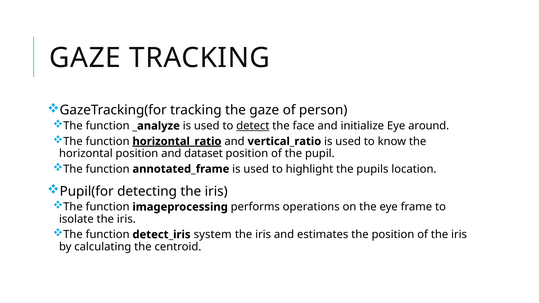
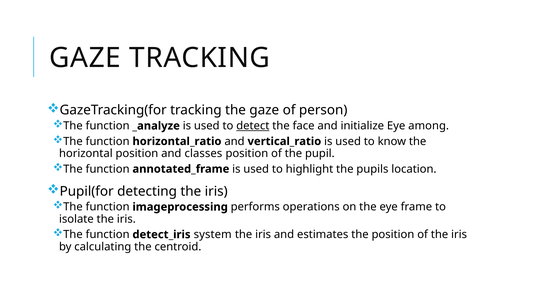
around: around -> among (429, 126)
horizontal_ratio underline: present -> none (177, 141)
dataset: dataset -> classes (203, 154)
